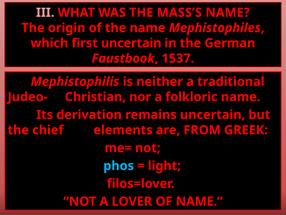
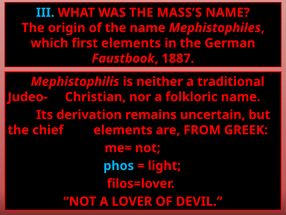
III colour: pink -> light blue (45, 13)
first uncertain: uncertain -> elements (131, 43)
1537: 1537 -> 1887 (178, 58)
OF NAME: NAME -> DEVIL (199, 201)
